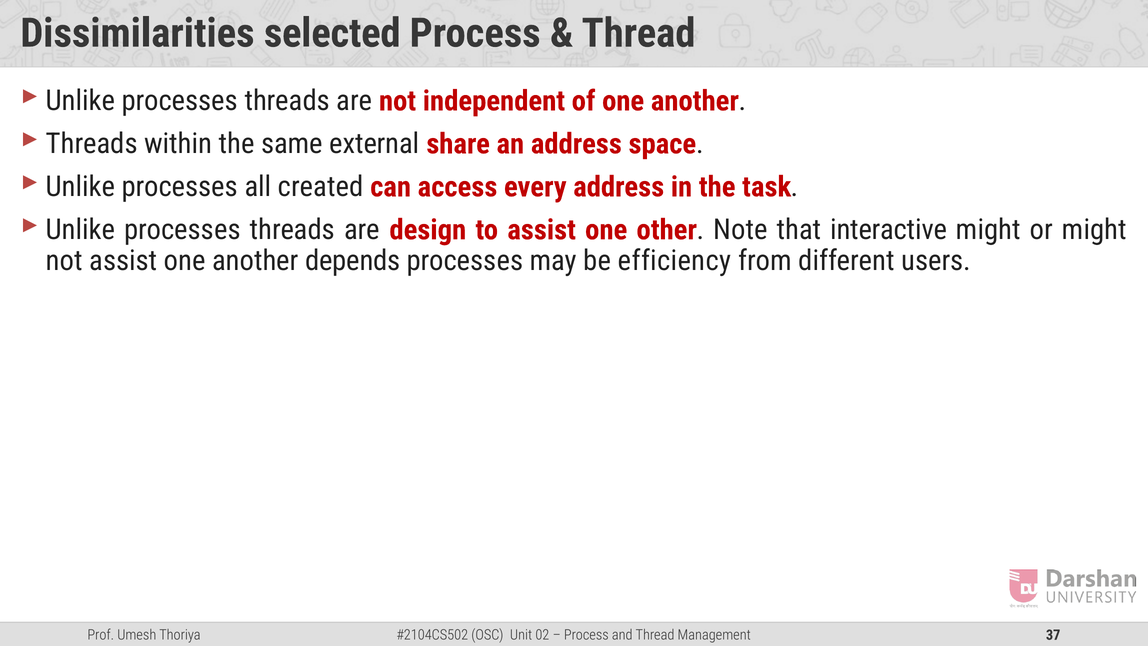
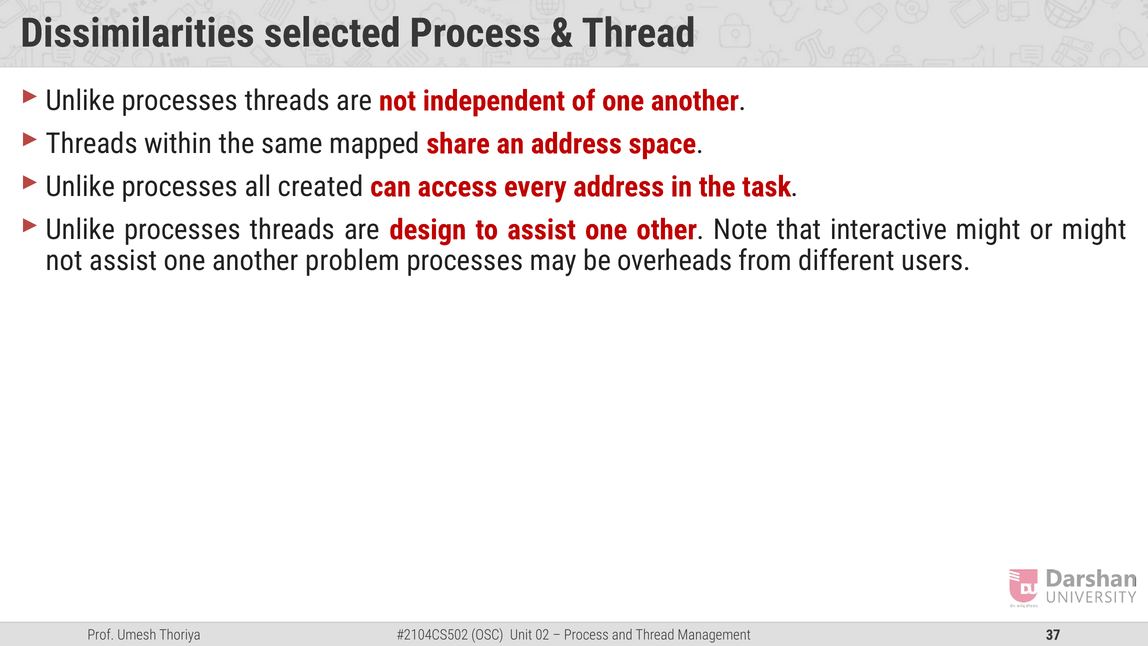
external: external -> mapped (375, 144)
depends: depends -> problem (353, 261)
efficiency: efficiency -> overheads (675, 261)
